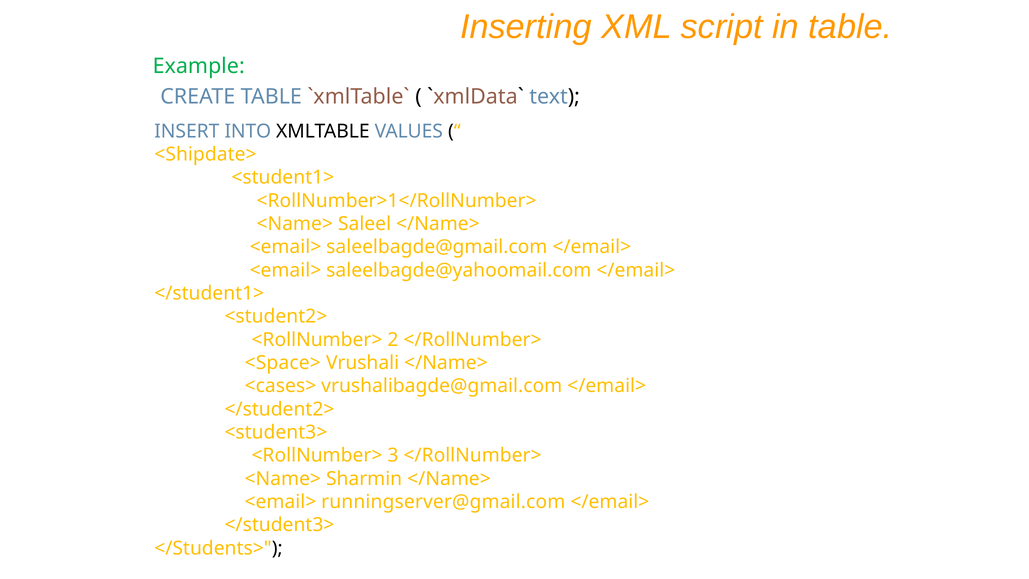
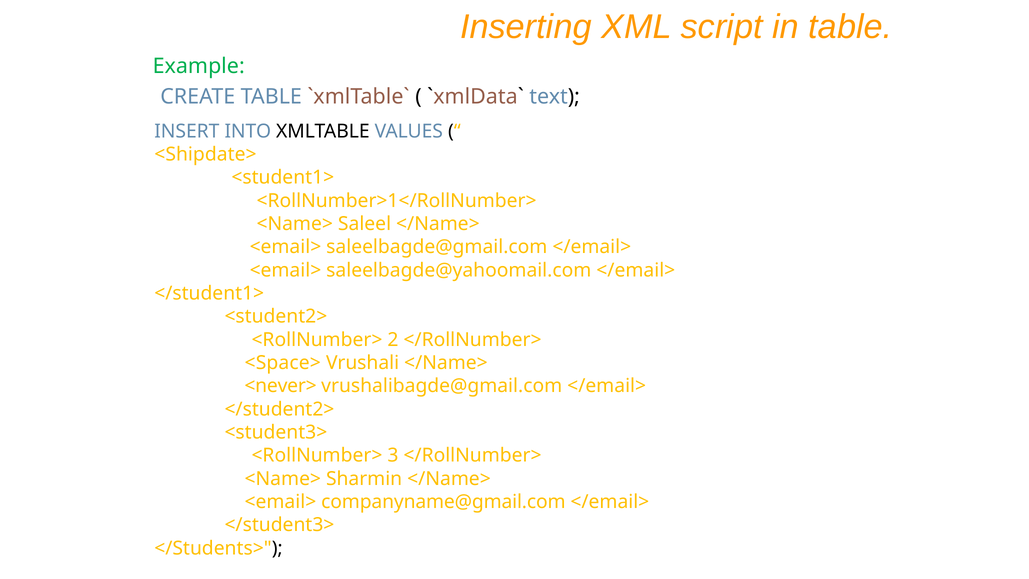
<cases>: <cases> -> <never> (281, 386)
runningserver@gmail.com: runningserver@gmail.com -> companyname@gmail.com (443, 502)
